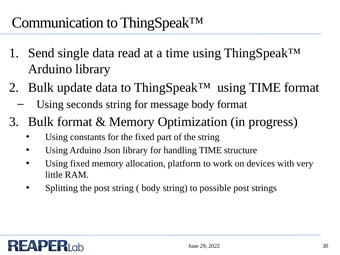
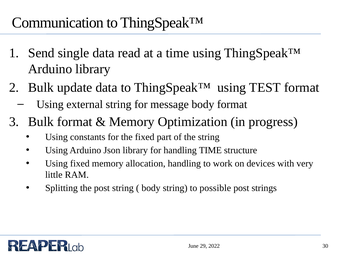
using TIME: TIME -> TEST (265, 87)
seconds: seconds -> external (85, 104)
allocation platform: platform -> handling (184, 164)
